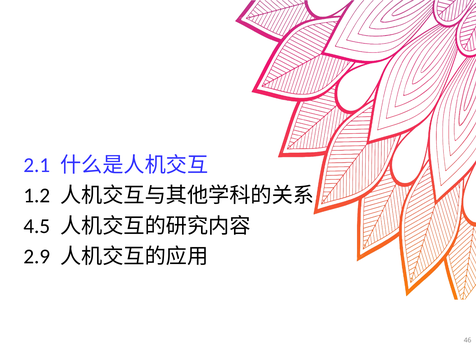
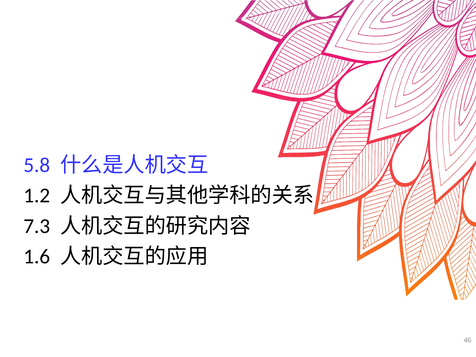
2.1: 2.1 -> 5.8 (37, 165)
4.5: 4.5 -> 7.3 (37, 226)
2.9: 2.9 -> 1.6 (37, 256)
